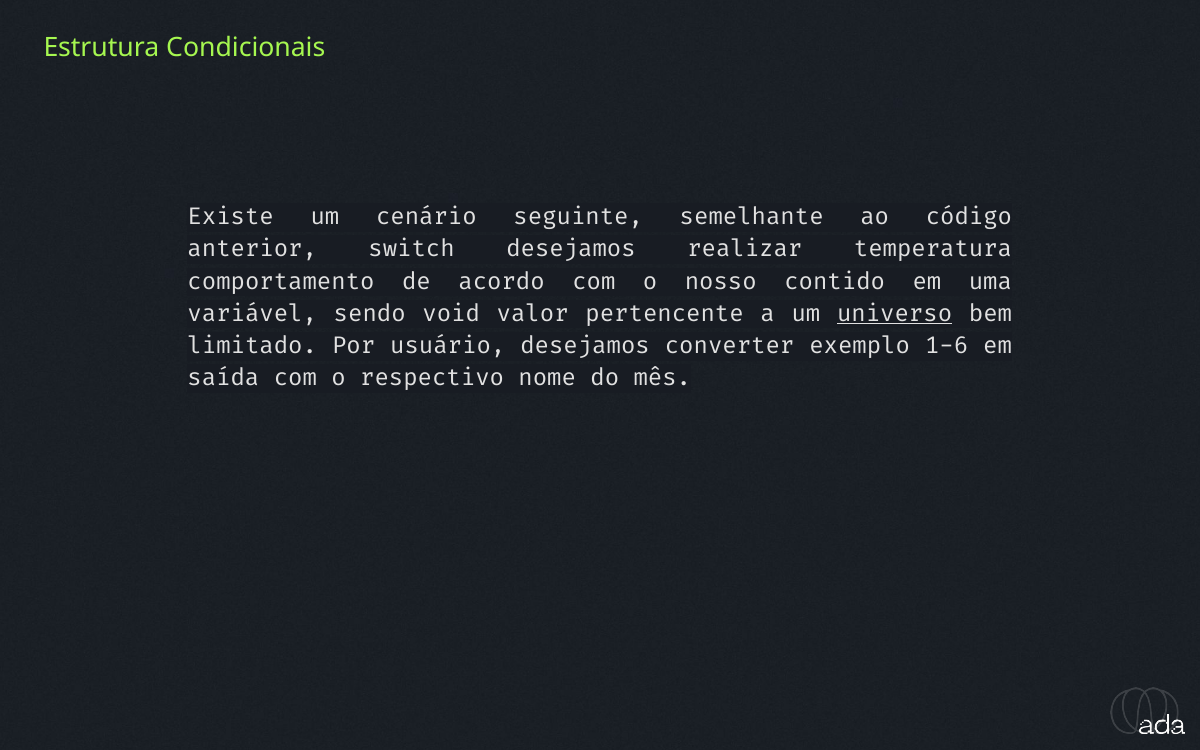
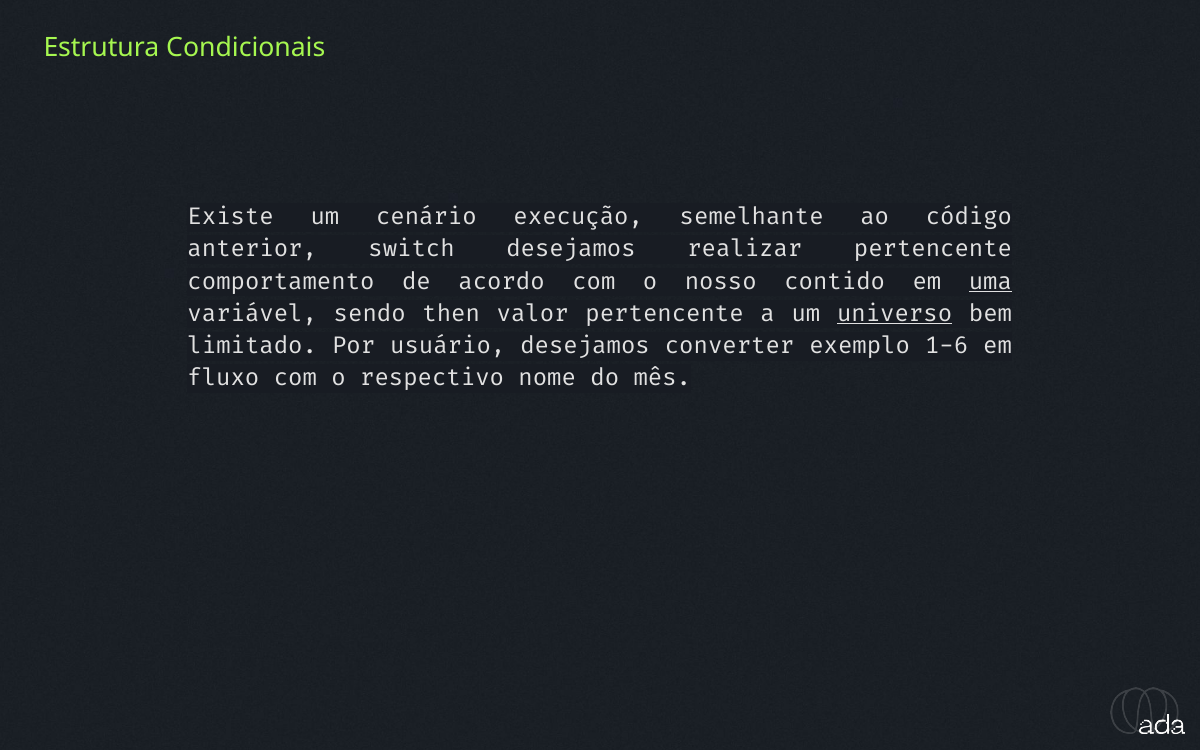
seguinte: seguinte -> execução (578, 217)
realizar temperatura: temperatura -> pertencente (933, 249)
uma underline: none -> present (990, 281)
void: void -> then (451, 314)
saída: saída -> fluxo (223, 378)
